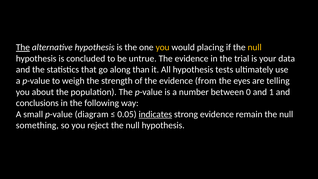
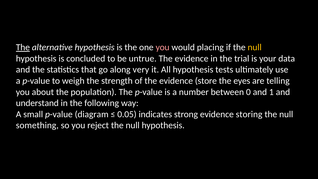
you colour: yellow -> pink (163, 47)
than: than -> very (141, 70)
from: from -> store (206, 81)
conclusions: conclusions -> understand (37, 103)
indicates underline: present -> none (155, 114)
remain: remain -> storing (249, 114)
